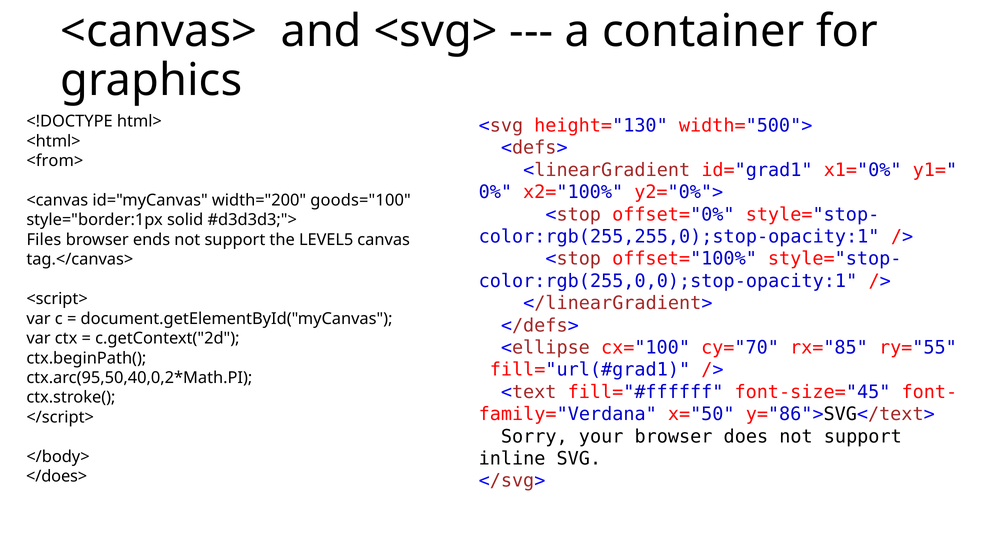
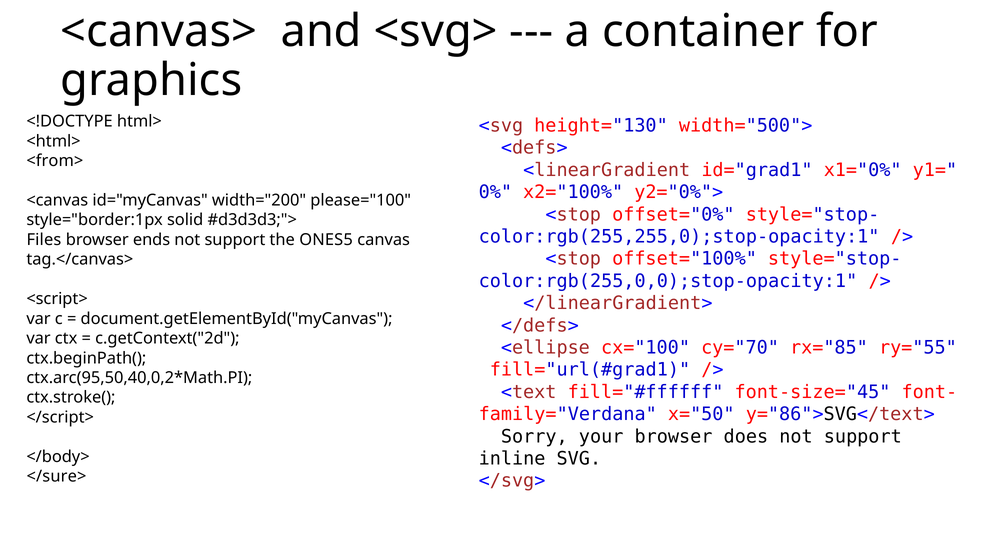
goods="100: goods="100 -> please="100 (361, 200)
LEVEL5: LEVEL5 -> ONES5 (326, 240)
</does>: </does> -> </sure> (57, 477)
